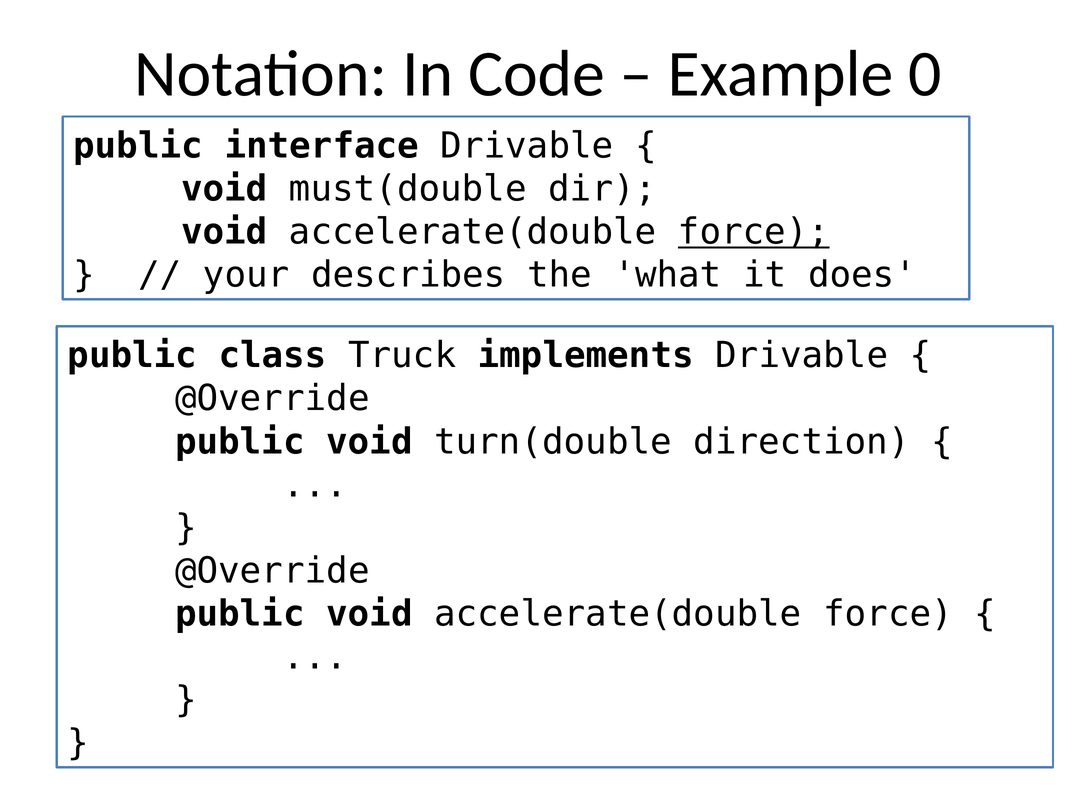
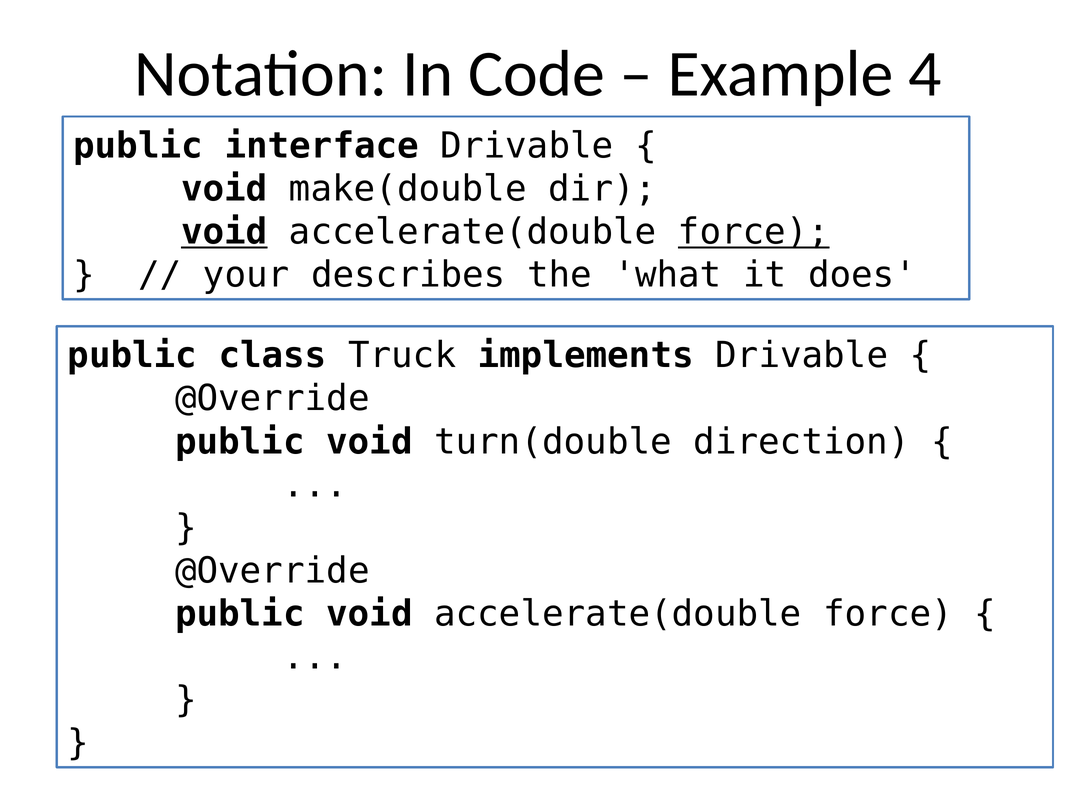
0: 0 -> 4 (925, 74)
must(double: must(double -> make(double (408, 189)
void underline: none -> present (224, 232)
